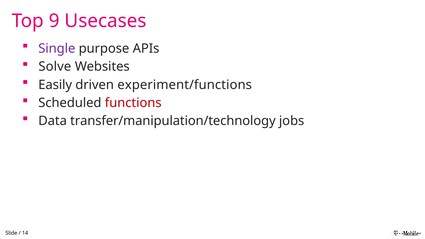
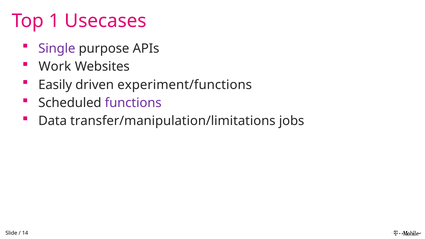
9: 9 -> 1 (54, 21)
Solve: Solve -> Work (55, 67)
functions colour: red -> purple (133, 103)
transfer/manipulation/technology: transfer/manipulation/technology -> transfer/manipulation/limitations (173, 121)
